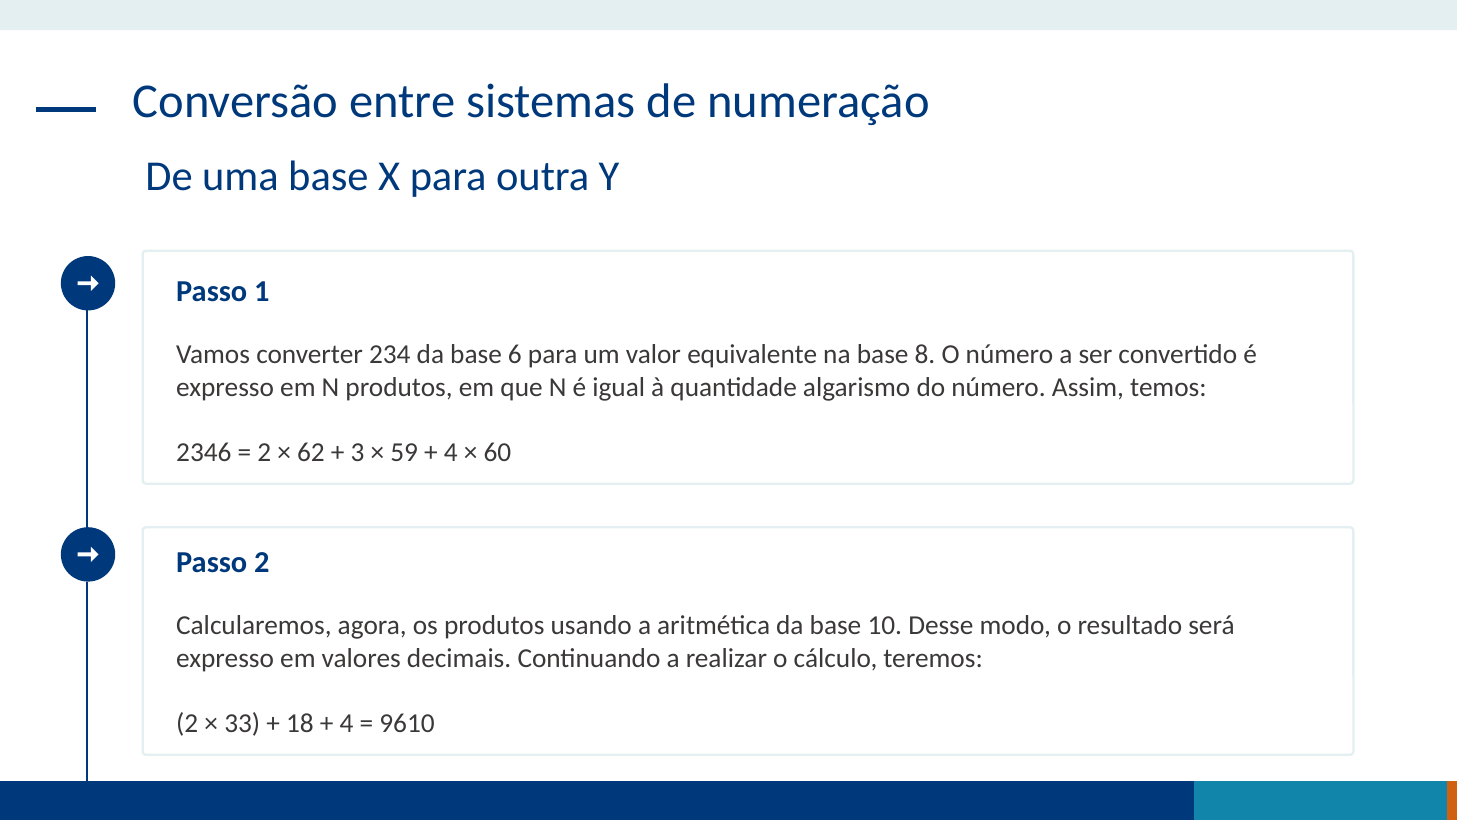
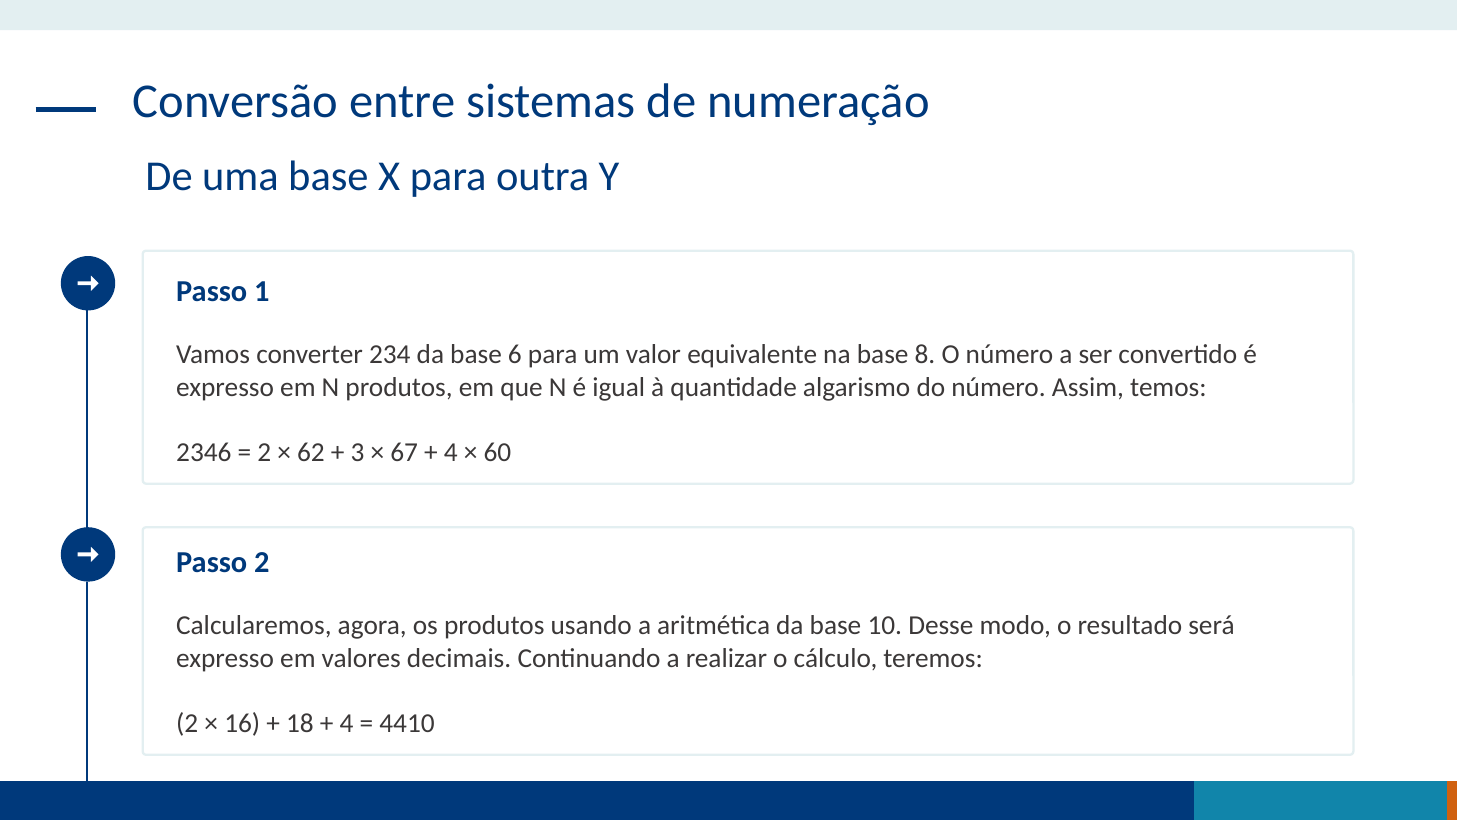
59: 59 -> 67 (404, 452)
33: 33 -> 16 (242, 723)
9610: 9610 -> 4410 (407, 723)
